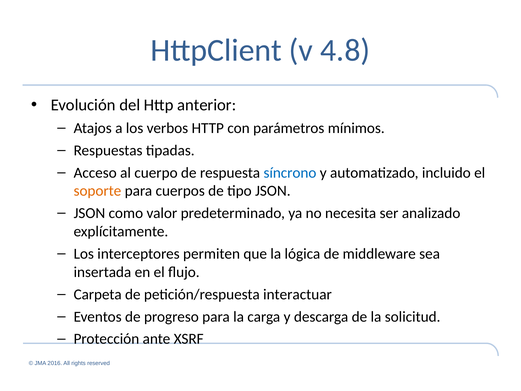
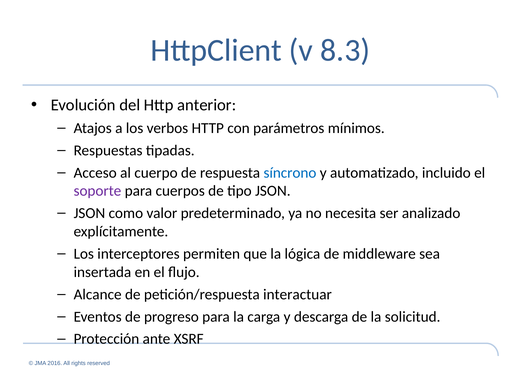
4.8: 4.8 -> 8.3 (345, 50)
soporte colour: orange -> purple (97, 191)
Carpeta: Carpeta -> Alcance (98, 294)
